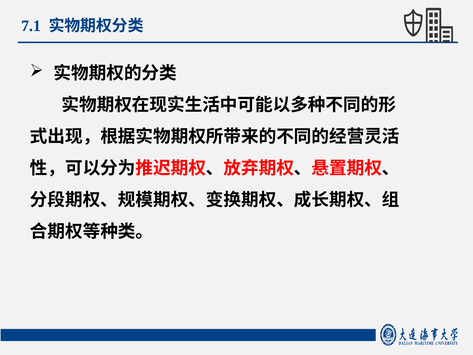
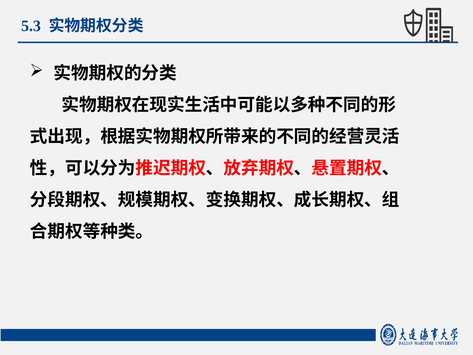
7.1: 7.1 -> 5.3 (31, 26)
